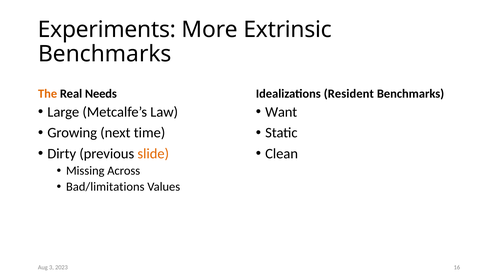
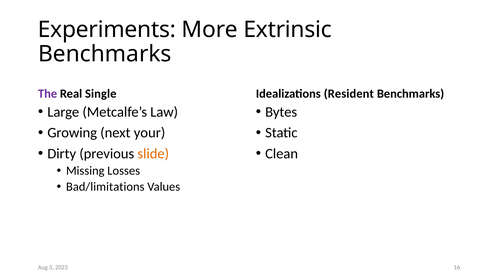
The colour: orange -> purple (48, 94)
Needs: Needs -> Single (101, 94)
Want: Want -> Bytes (281, 112)
time: time -> your (150, 133)
Across: Across -> Losses (124, 171)
